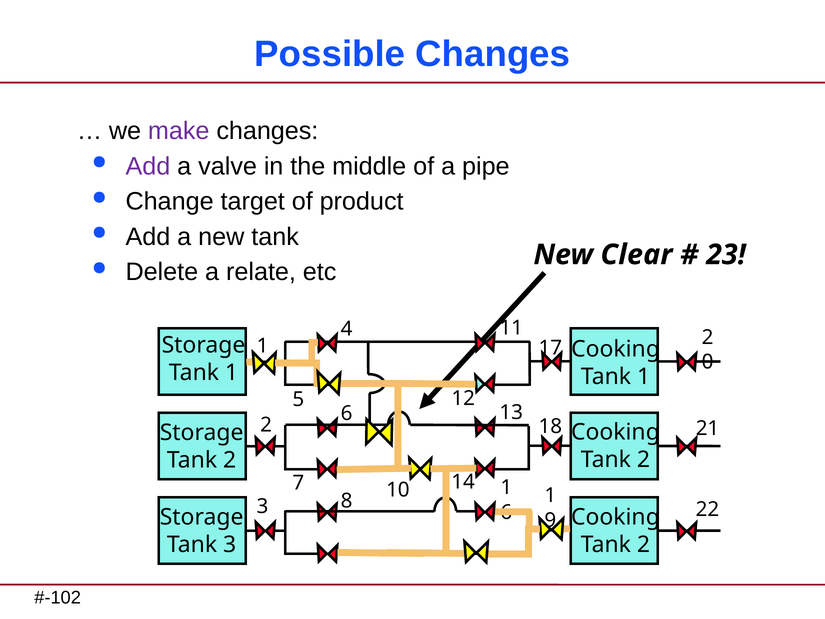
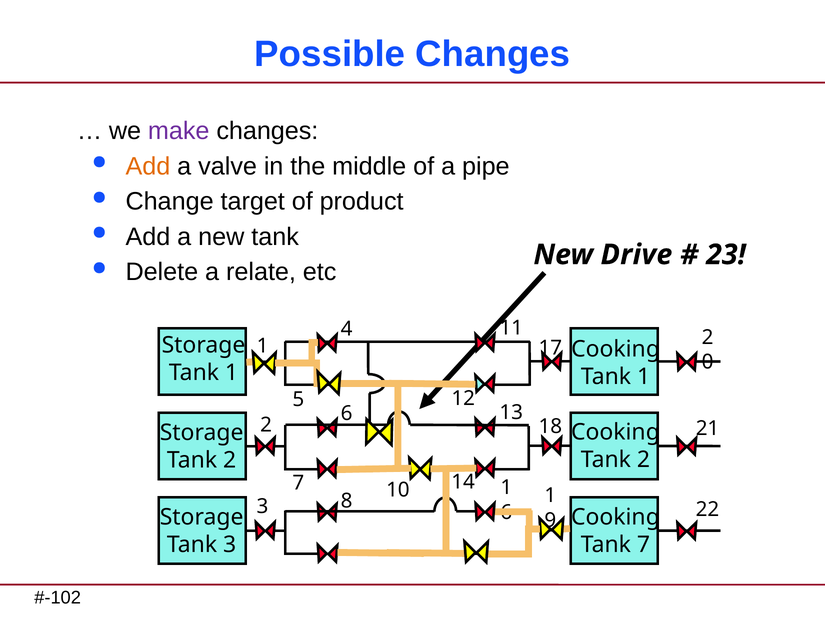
Add colour: purple -> orange (148, 166)
Clear: Clear -> Drive (636, 255)
2: 2 -> 7 (643, 544)
